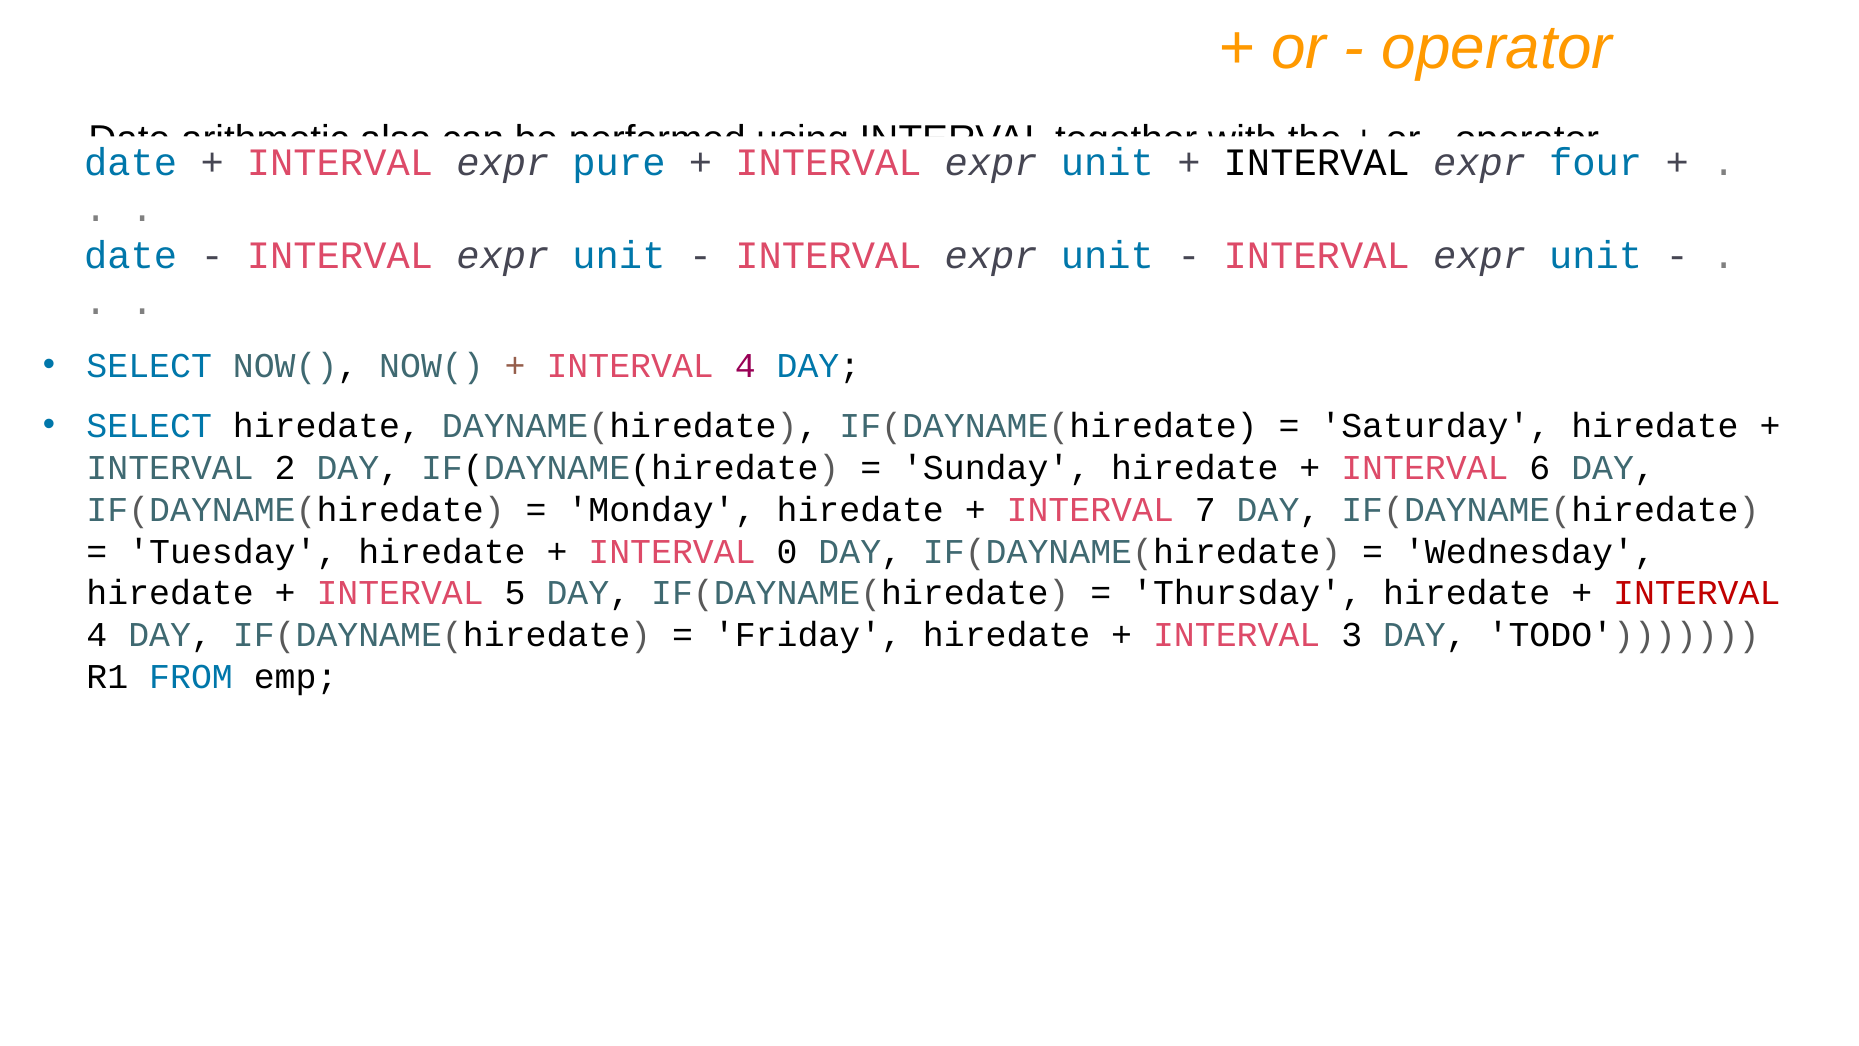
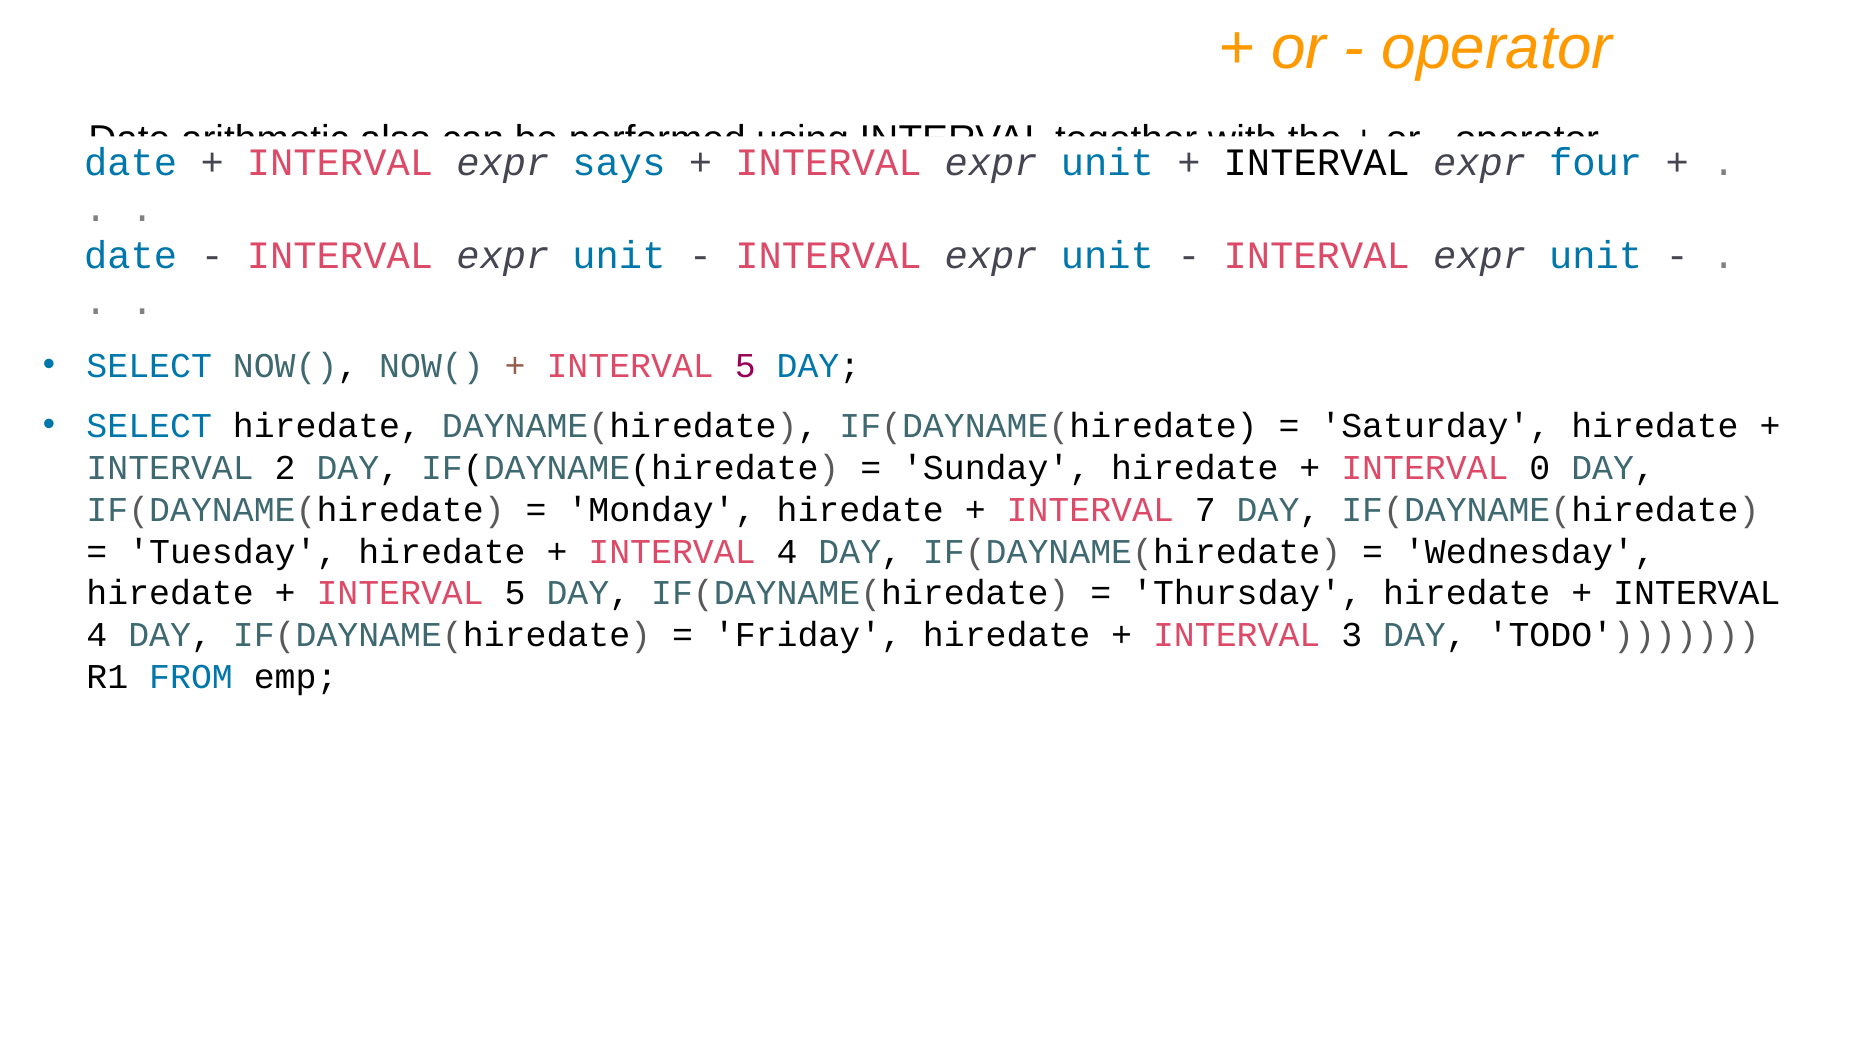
pure: pure -> says (619, 162)
4: 4 -> 5 (745, 366)
6: 6 -> 0 (1540, 468)
0: 0 -> 4 (787, 551)
INTERVAL colour: red -> black (1697, 593)
